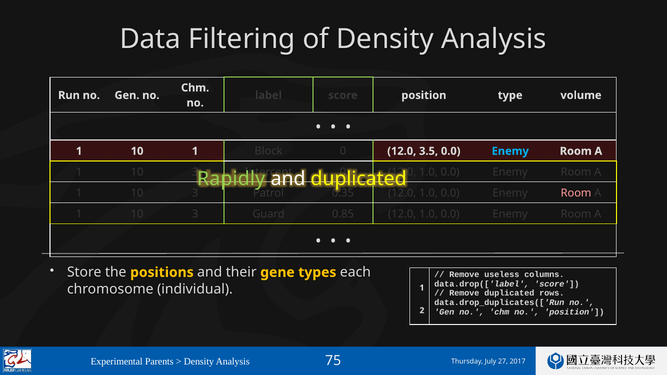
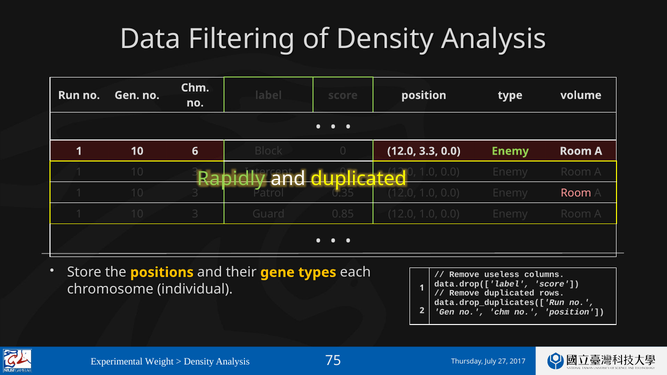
10 1: 1 -> 6 (195, 151)
3.5: 3.5 -> 3.3 (429, 151)
Enemy colour: light blue -> light green (510, 151)
Parents: Parents -> Weight (159, 362)
